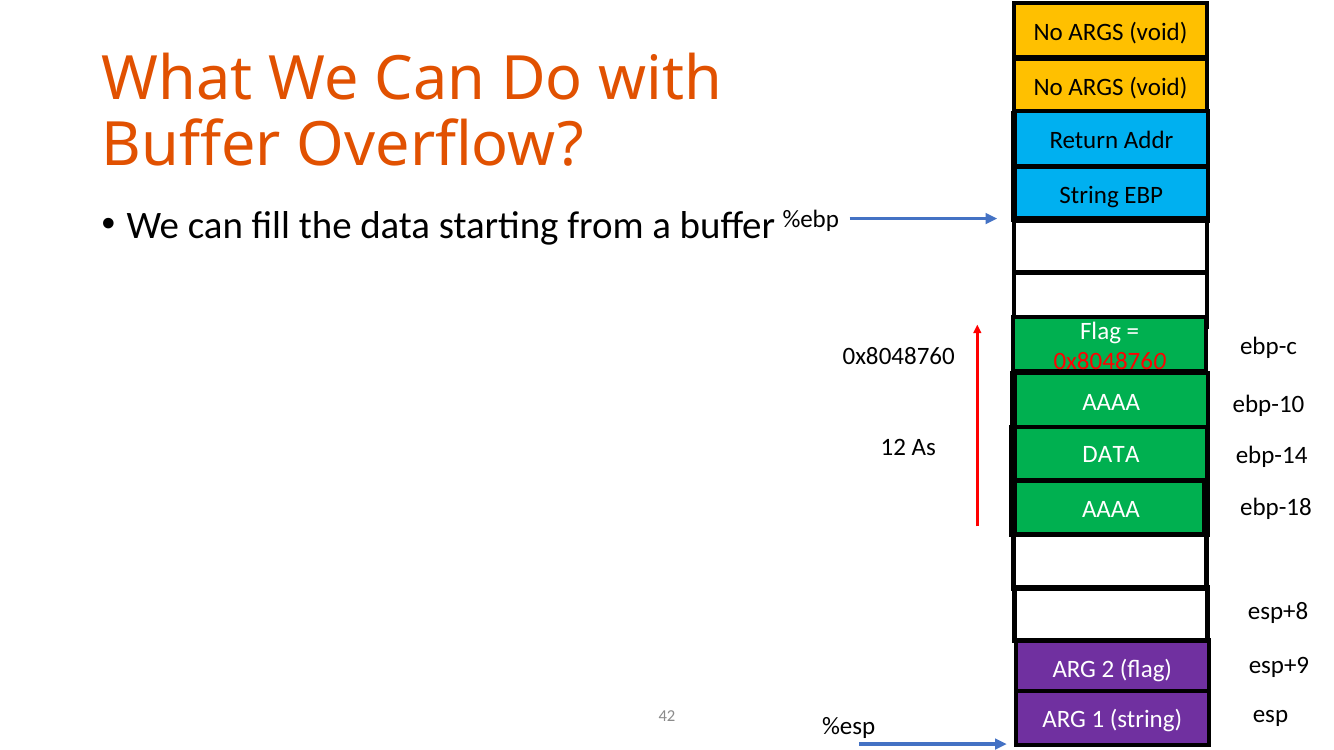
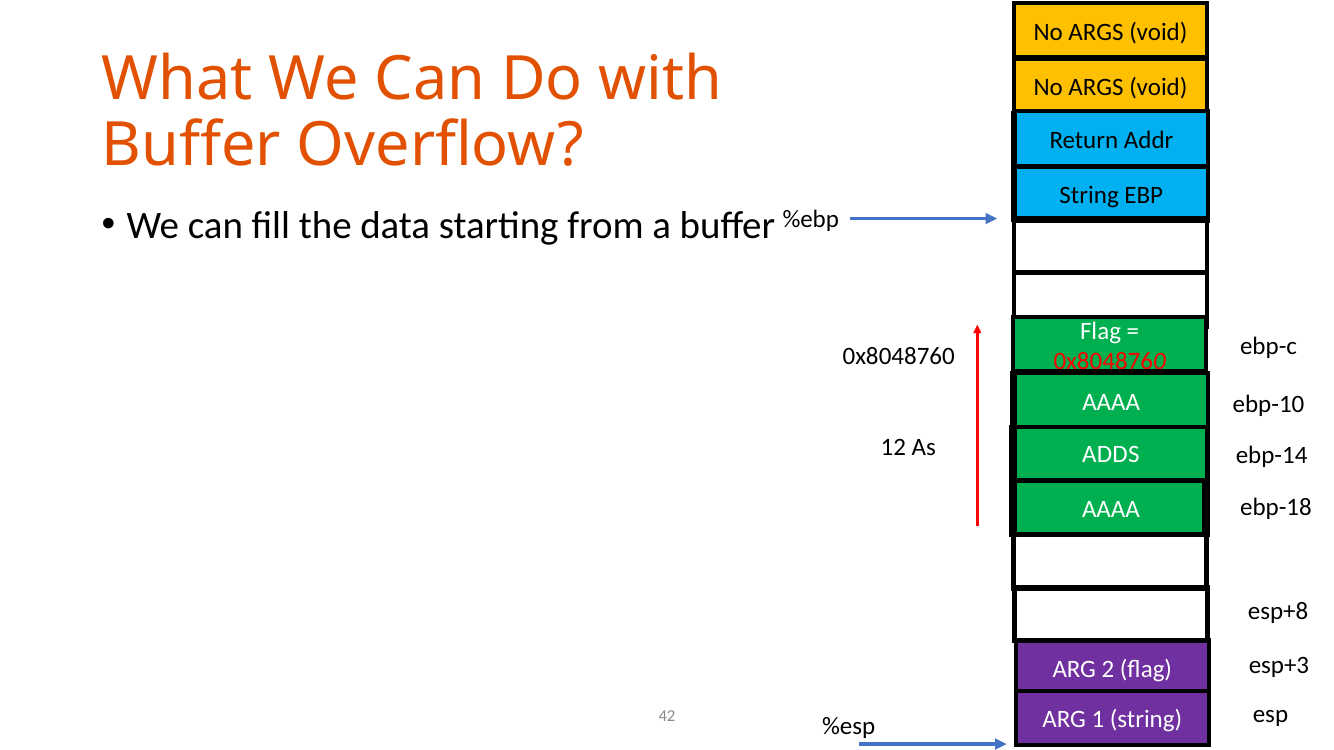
DATA: DATA -> ADDS (1111, 455)
esp+9: esp+9 -> esp+3 (1279, 665)
